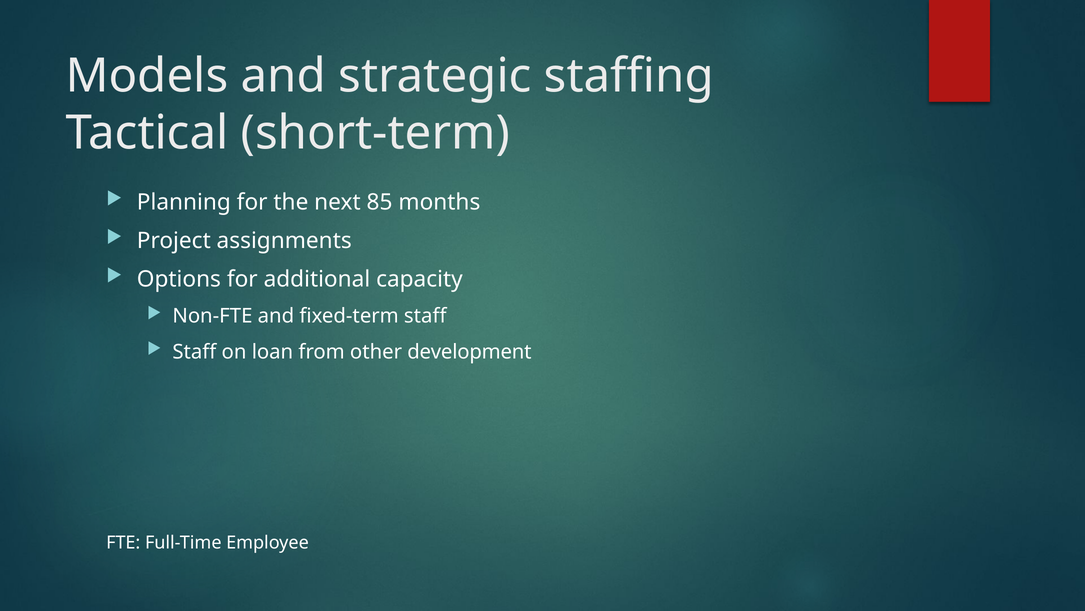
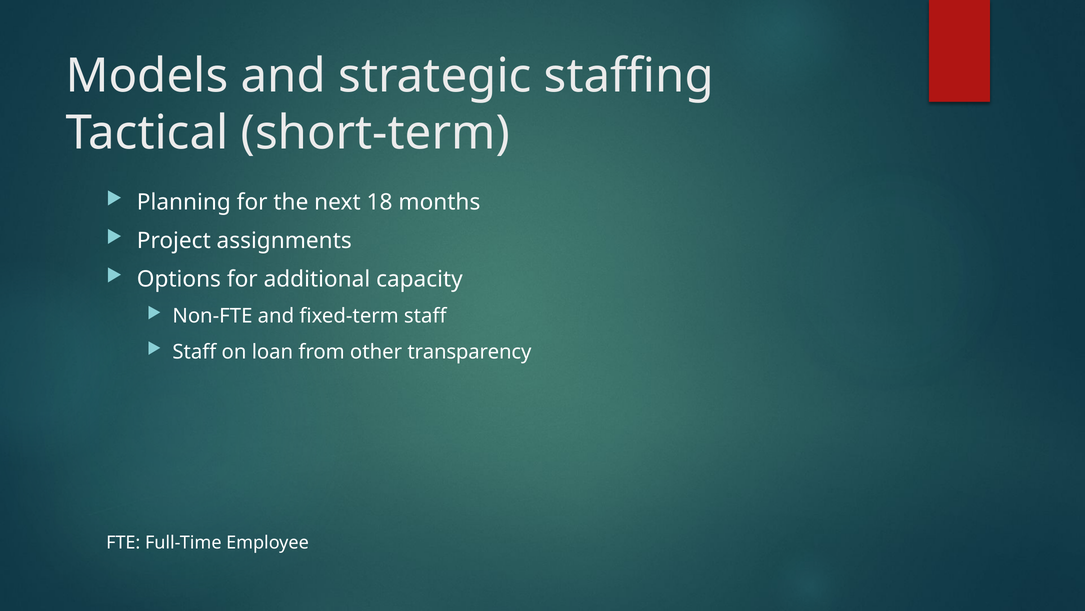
85: 85 -> 18 (380, 202)
development: development -> transparency (469, 351)
